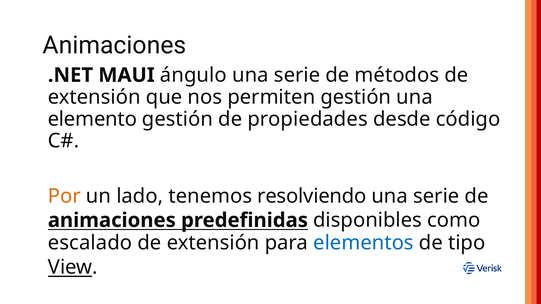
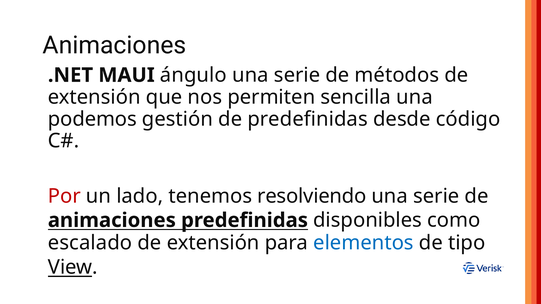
permiten gestión: gestión -> sencilla (356, 97)
elemento: elemento -> podemos (92, 119)
de propiedades: propiedades -> predefinidas (308, 119)
Por colour: orange -> red (64, 196)
